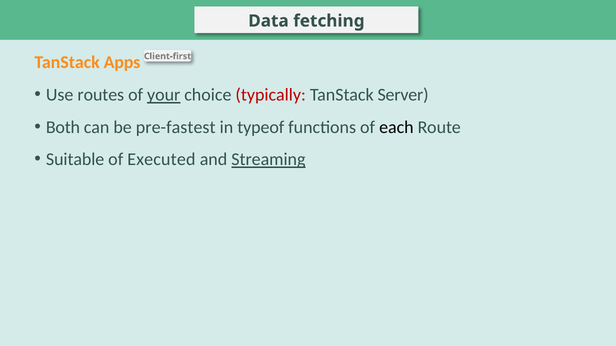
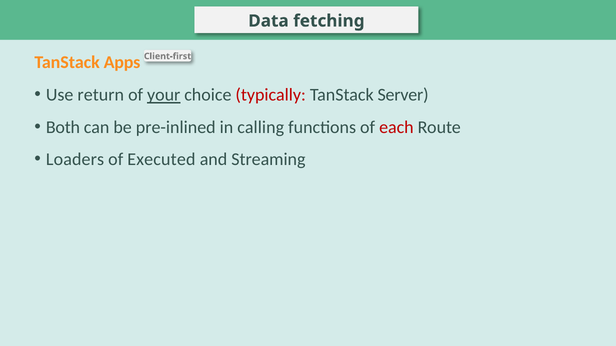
routes: routes -> return (101, 95)
pre-fastest: pre-fastest -> pre-inlined (176, 127)
typeof: typeof -> calling (261, 127)
each colour: black -> red (396, 127)
Suitable: Suitable -> Loaders (75, 160)
Streaming underline: present -> none (268, 160)
